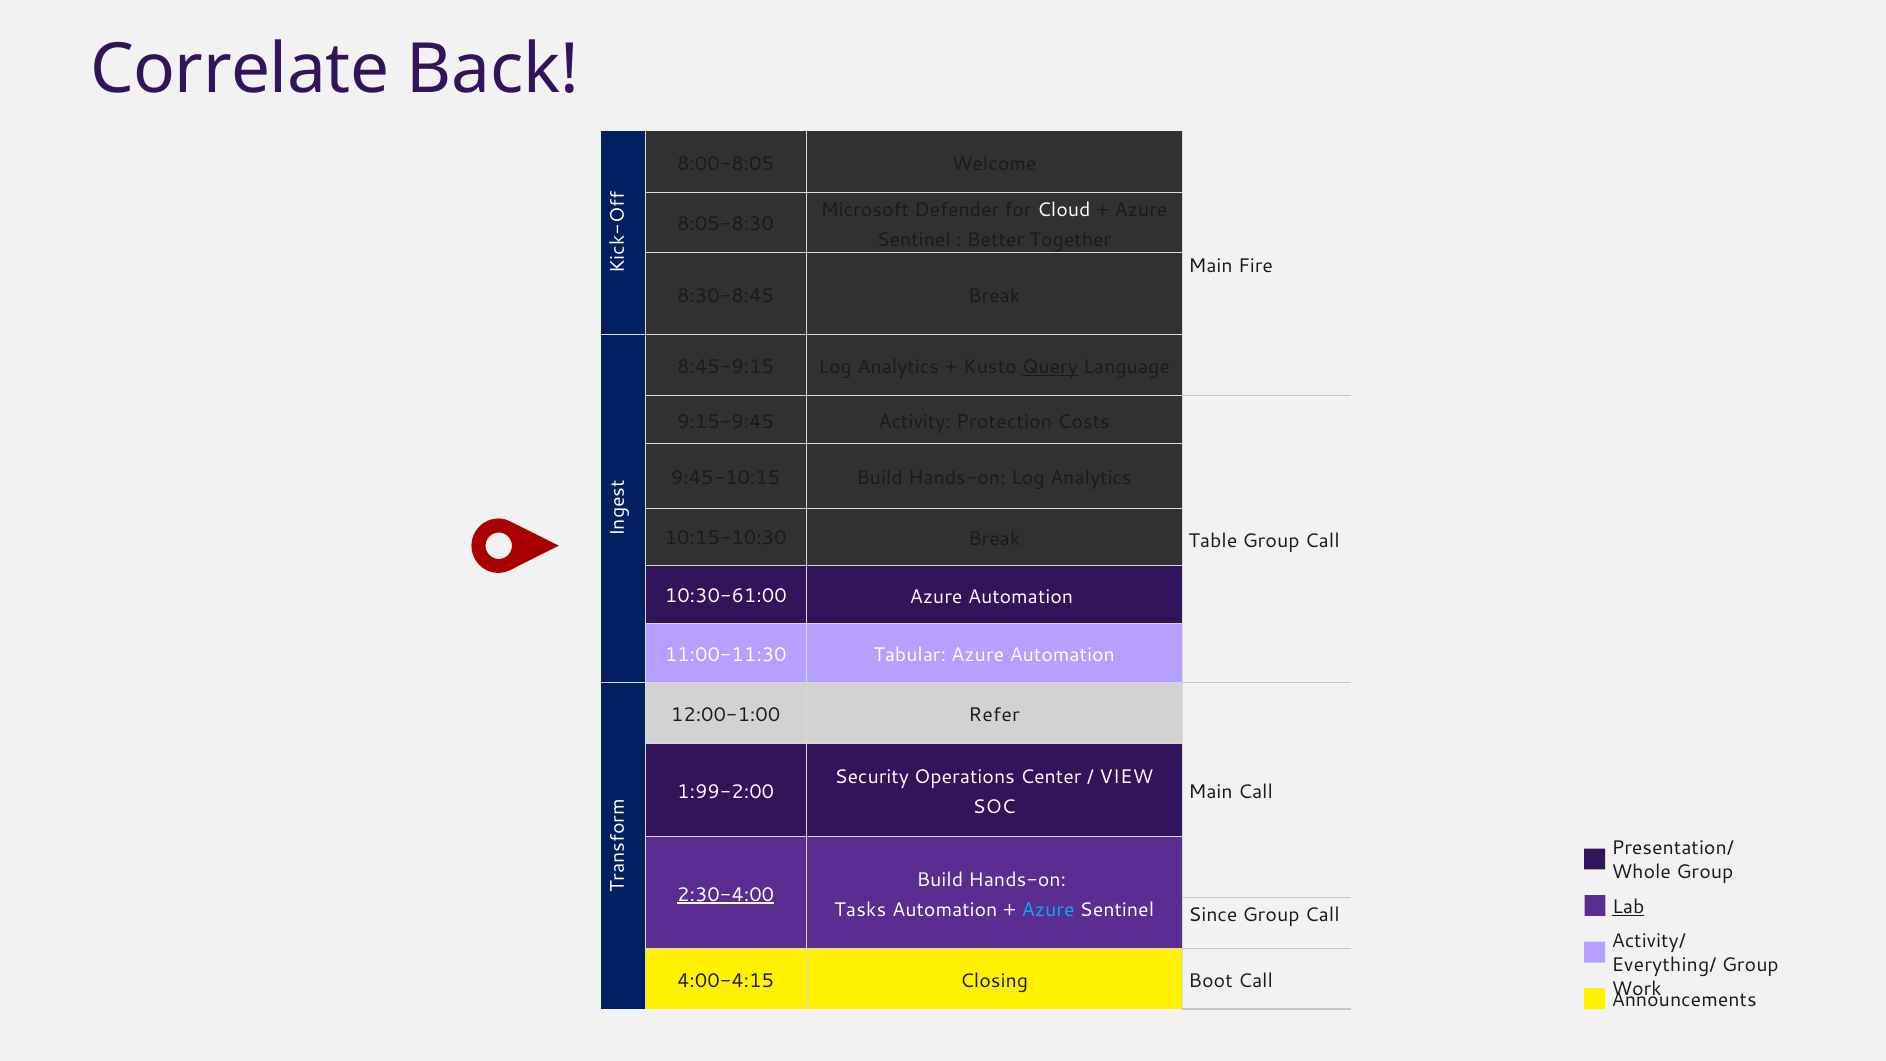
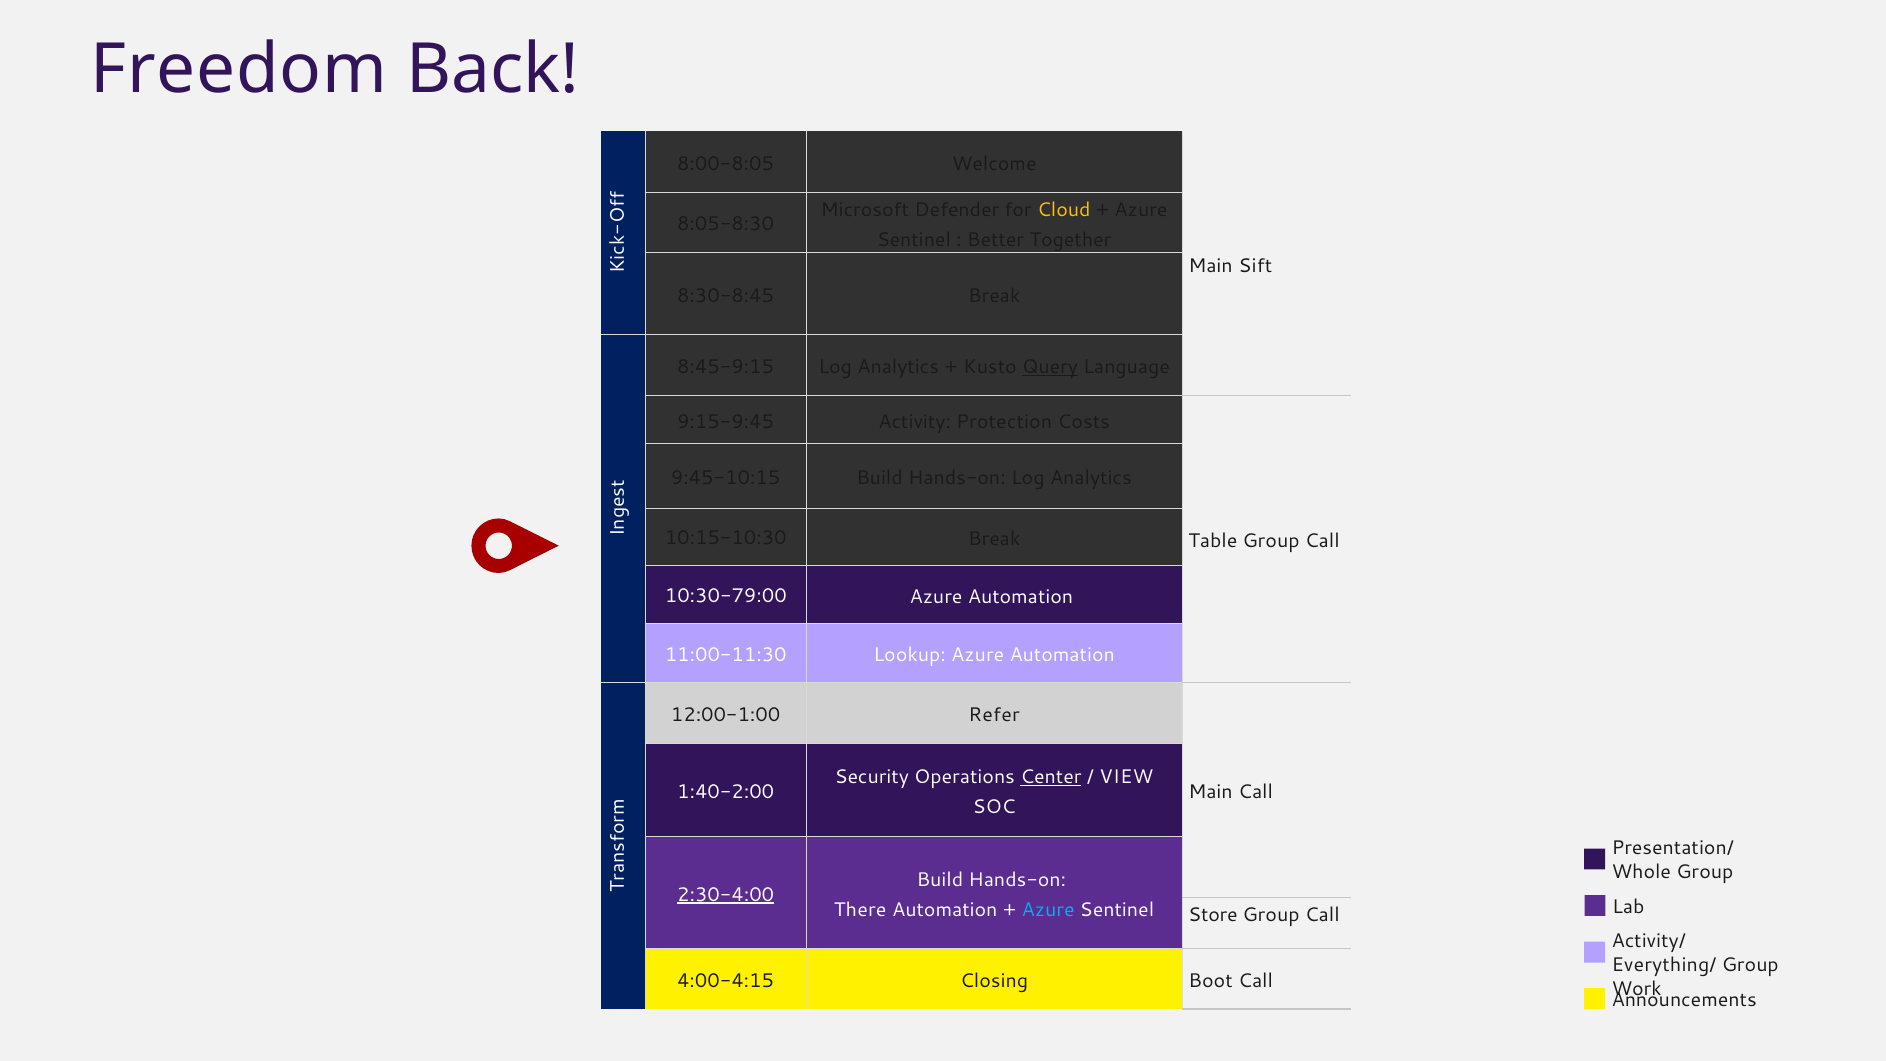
Correlate: Correlate -> Freedom (239, 70)
Cloud colour: white -> yellow (1064, 210)
Fire: Fire -> Sift (1255, 266)
10:30-61:00: 10:30-61:00 -> 10:30-79:00 (726, 596)
Tabular: Tabular -> Lookup (910, 655)
Center underline: none -> present (1051, 777)
1:99-2:00: 1:99-2:00 -> 1:40-2:00 (726, 792)
Lab underline: present -> none (1628, 907)
Tasks: Tasks -> There (860, 910)
Since: Since -> Store (1213, 915)
